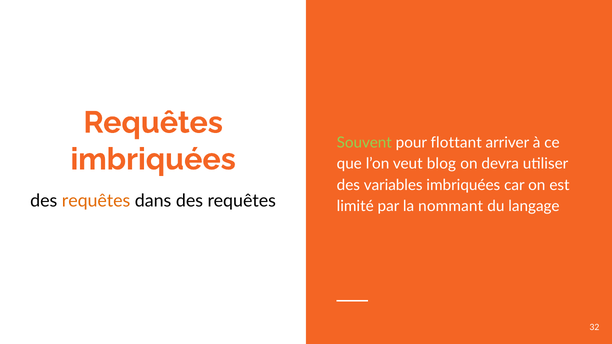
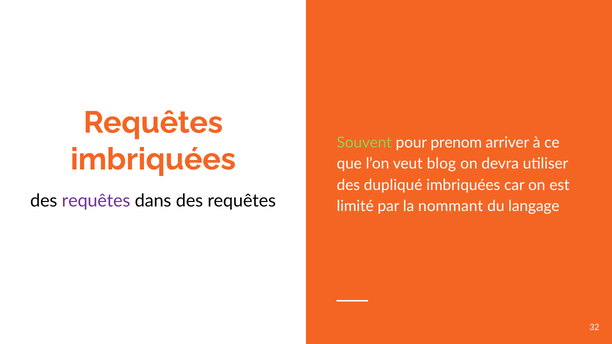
flottant: flottant -> prenom (456, 143)
variables: variables -> dupliqué (393, 185)
requêtes colour: orange -> purple (96, 201)
